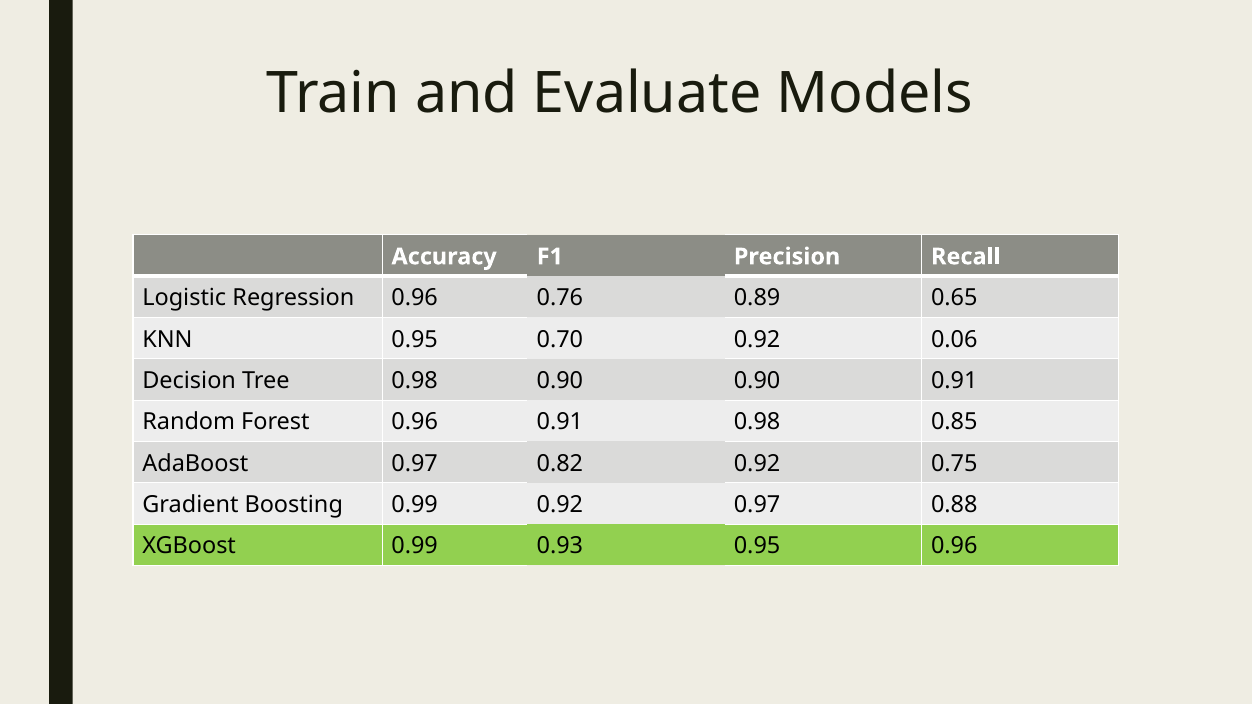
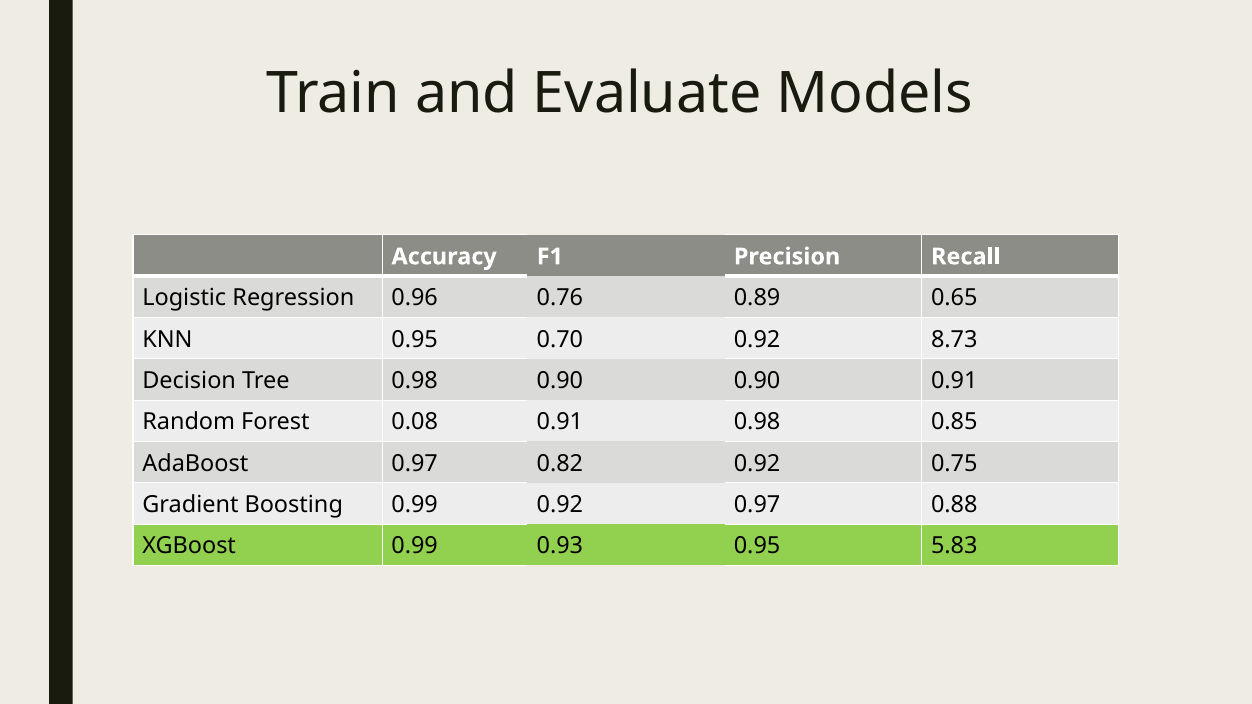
0.06: 0.06 -> 8.73 (954, 339)
Forest 0.96: 0.96 -> 0.08 (415, 422)
0.95 0.96: 0.96 -> 5.83 (954, 546)
